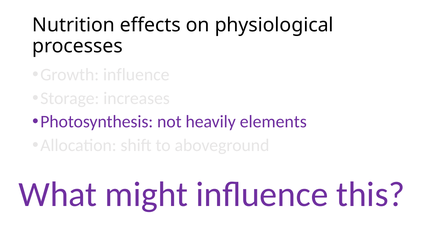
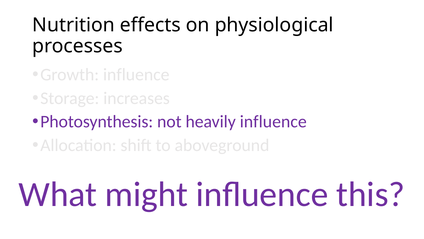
heavily elements: elements -> influence (273, 121)
